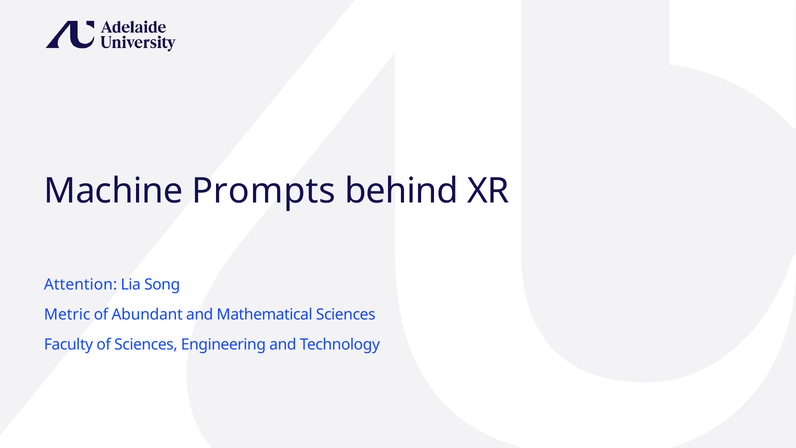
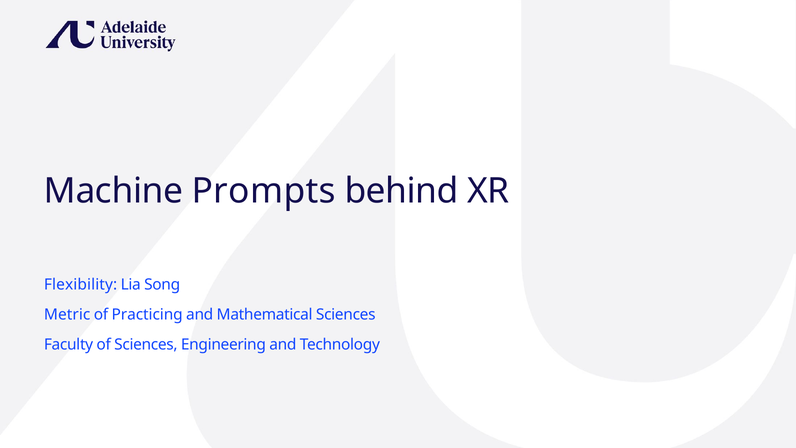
Attention: Attention -> Flexibility (81, 285)
Abundant: Abundant -> Practicing (147, 315)
